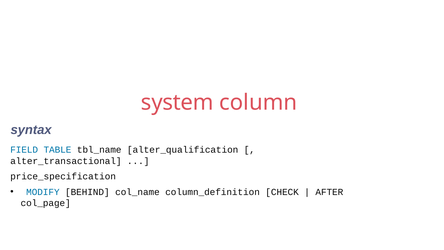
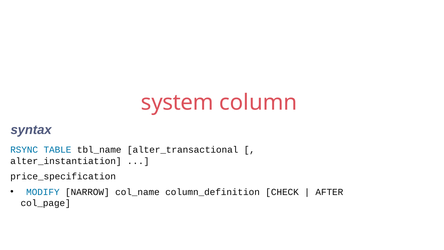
FIELD: FIELD -> RSYNC (24, 150)
alter_qualification: alter_qualification -> alter_transactional (183, 150)
alter_transactional: alter_transactional -> alter_instantiation (66, 161)
BEHIND: BEHIND -> NARROW (87, 192)
